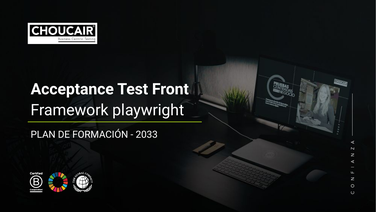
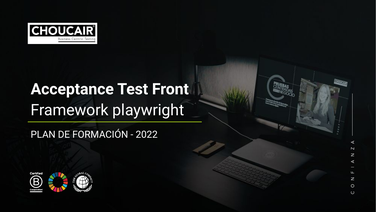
2033: 2033 -> 2022 (147, 134)
